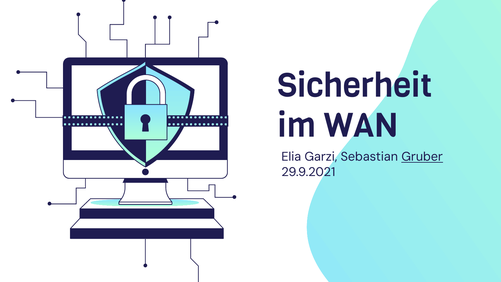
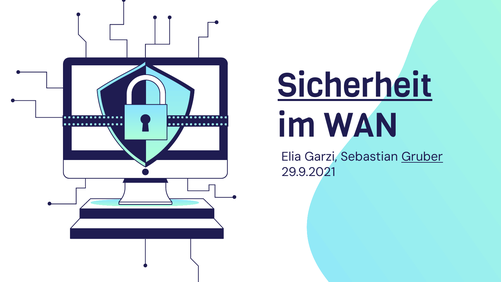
Sicherheit underline: none -> present (355, 86)
